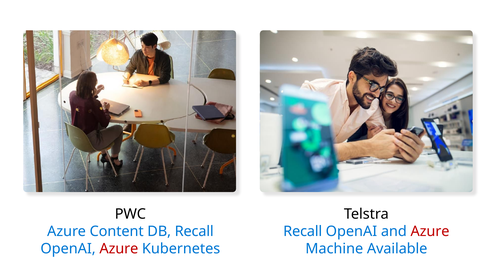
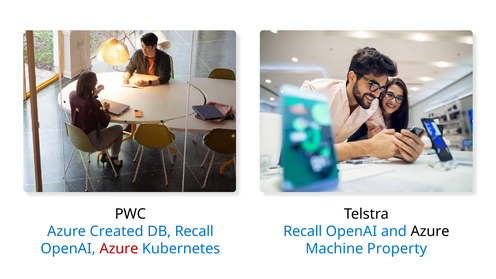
Content: Content -> Created (117, 231)
Azure colour: red -> black (430, 231)
Available: Available -> Property (397, 249)
